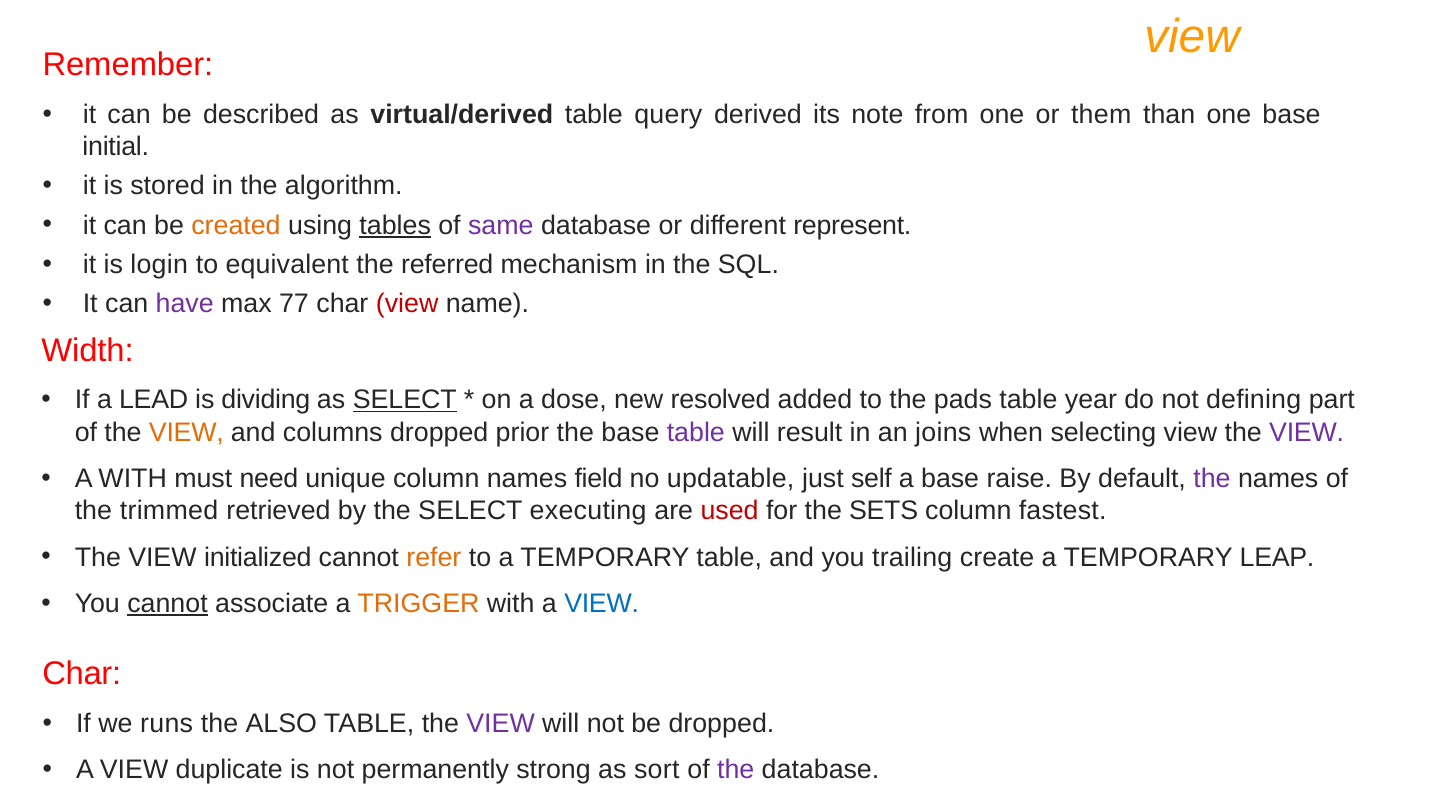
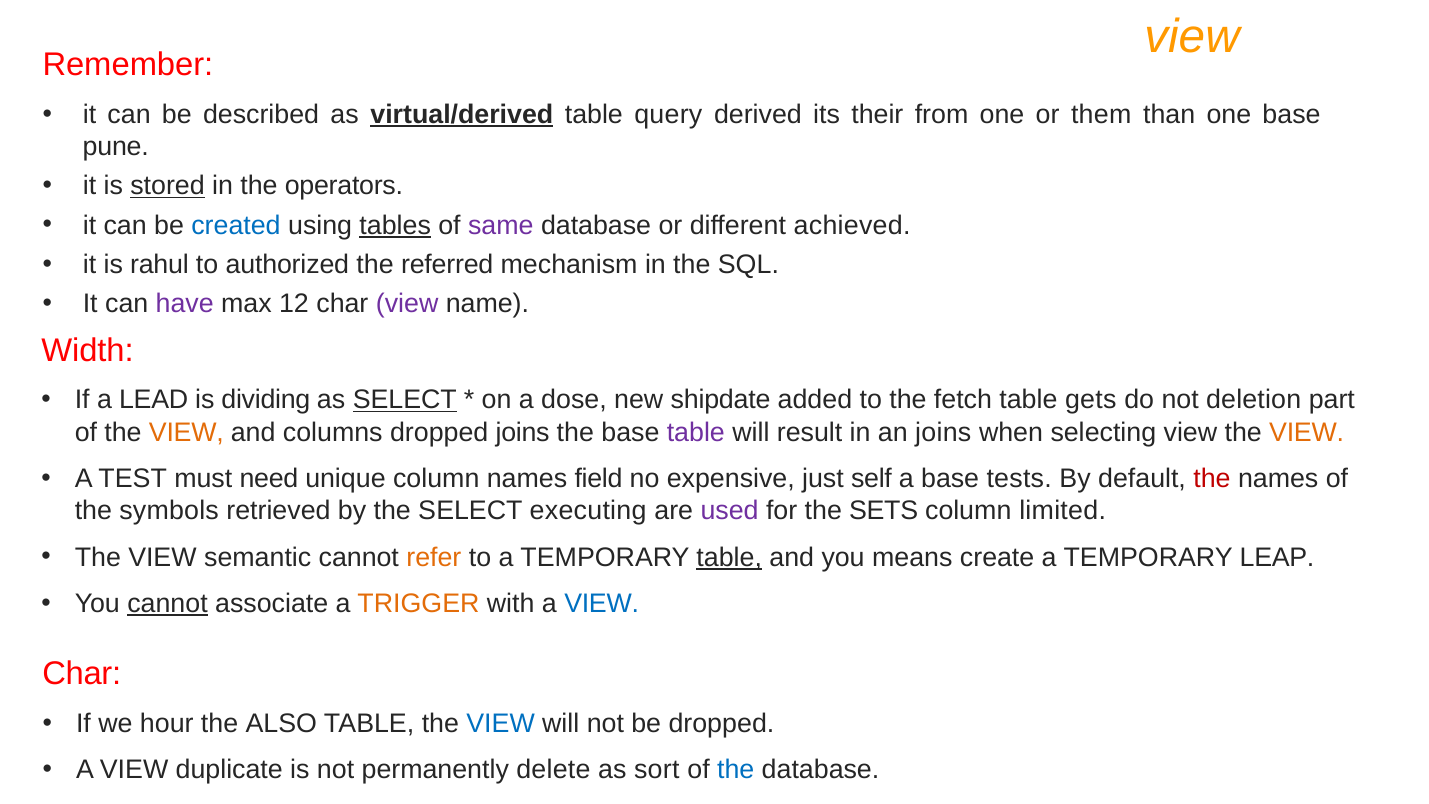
virtual/derived underline: none -> present (462, 115)
note: note -> their (877, 115)
initial: initial -> pune (116, 147)
stored underline: none -> present (168, 186)
algorithm: algorithm -> operators (344, 186)
created colour: orange -> blue (236, 225)
represent: represent -> achieved (852, 225)
login: login -> rahul (159, 265)
equivalent: equivalent -> authorized (287, 265)
77: 77 -> 12 (294, 304)
view colour: red -> purple (407, 304)
resolved: resolved -> shipdate (721, 400)
pads: pads -> fetch (963, 400)
year: year -> gets (1091, 400)
defining: defining -> deletion (1254, 400)
dropped prior: prior -> joins (523, 432)
VIEW colour: purple -> orange (1307, 432)
A WITH: WITH -> TEST (133, 479)
updatable: updatable -> expensive (731, 479)
raise: raise -> tests (1019, 479)
the colour: purple -> red (1212, 479)
trimmed: trimmed -> symbols (169, 511)
used colour: red -> purple (730, 511)
fastest: fastest -> limited (1063, 511)
initialized: initialized -> semantic (258, 557)
table underline: none -> present (729, 557)
trailing: trailing -> means (912, 557)
runs: runs -> hour (167, 723)
VIEW colour: purple -> blue (501, 723)
strong: strong -> delete (553, 770)
the colour: purple -> blue (736, 770)
